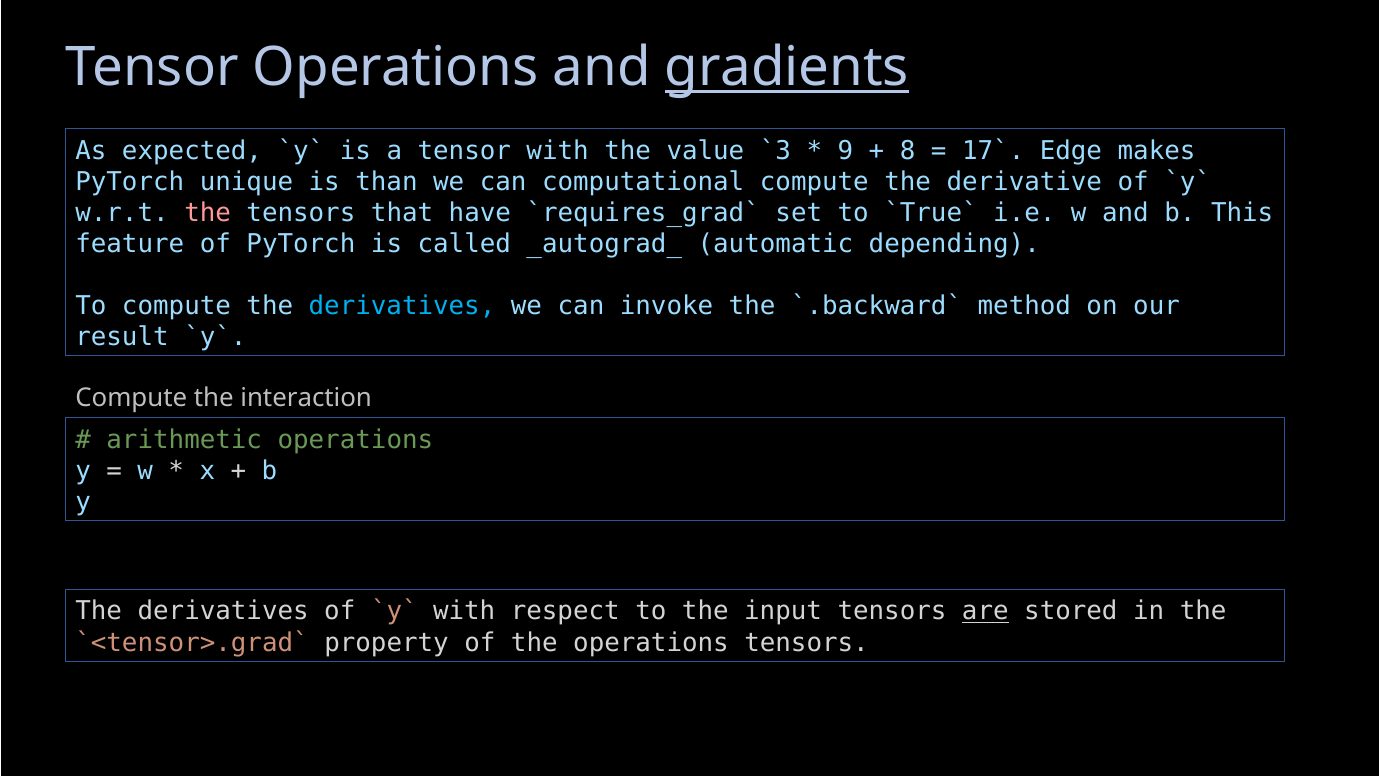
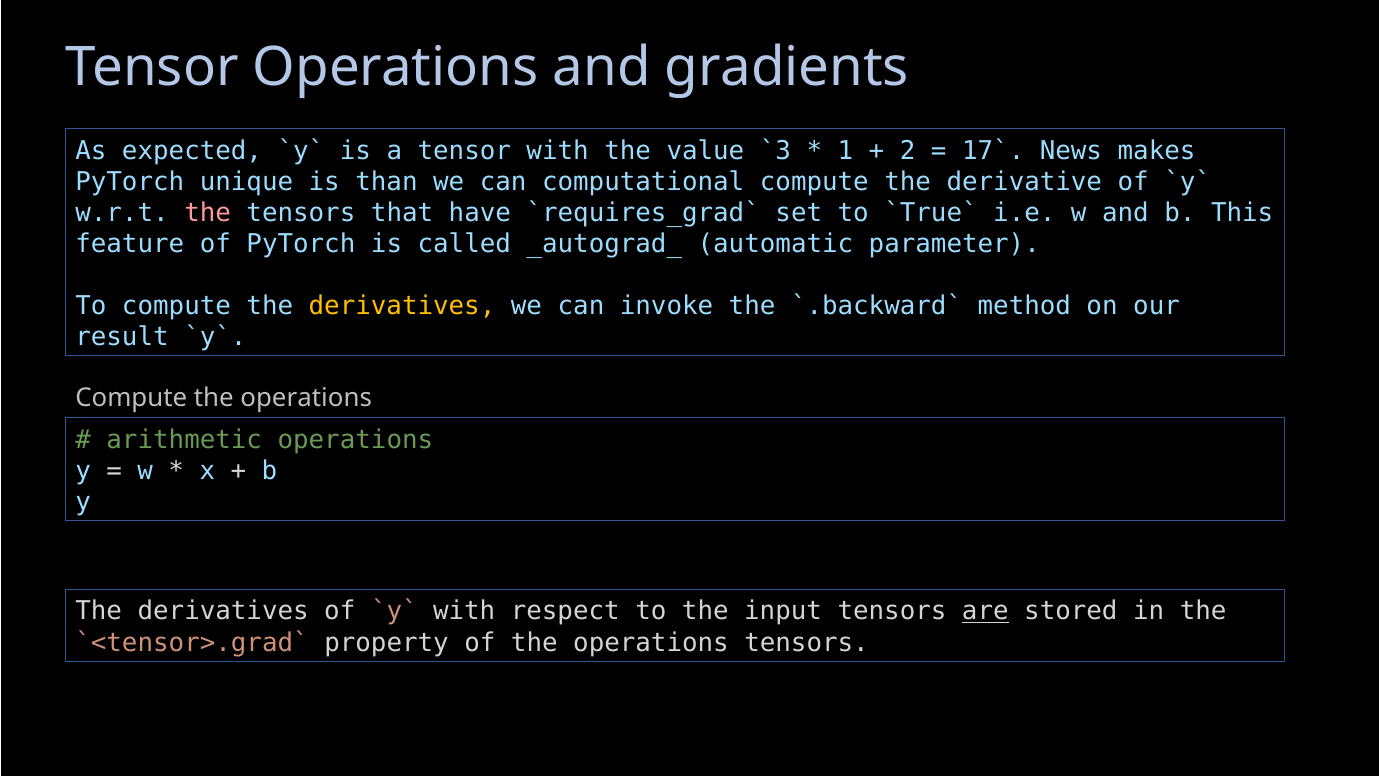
gradients underline: present -> none (787, 68)
9: 9 -> 1 (846, 151)
8: 8 -> 2 (908, 151)
Edge: Edge -> News (1071, 151)
depending: depending -> parameter (954, 244)
derivatives colour: light blue -> yellow (402, 306)
Compute the interaction: interaction -> operations (306, 398)
